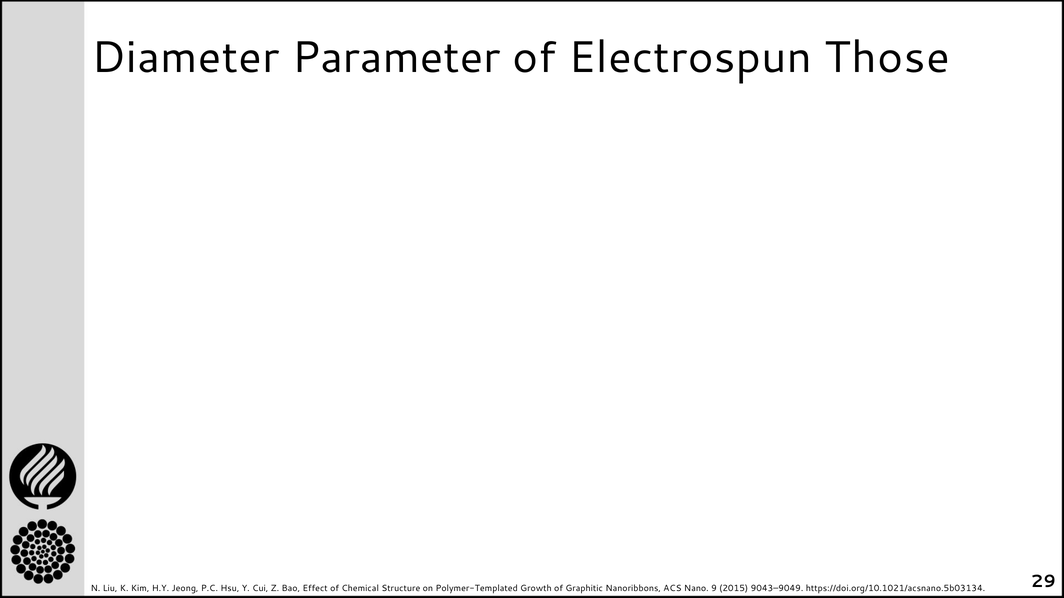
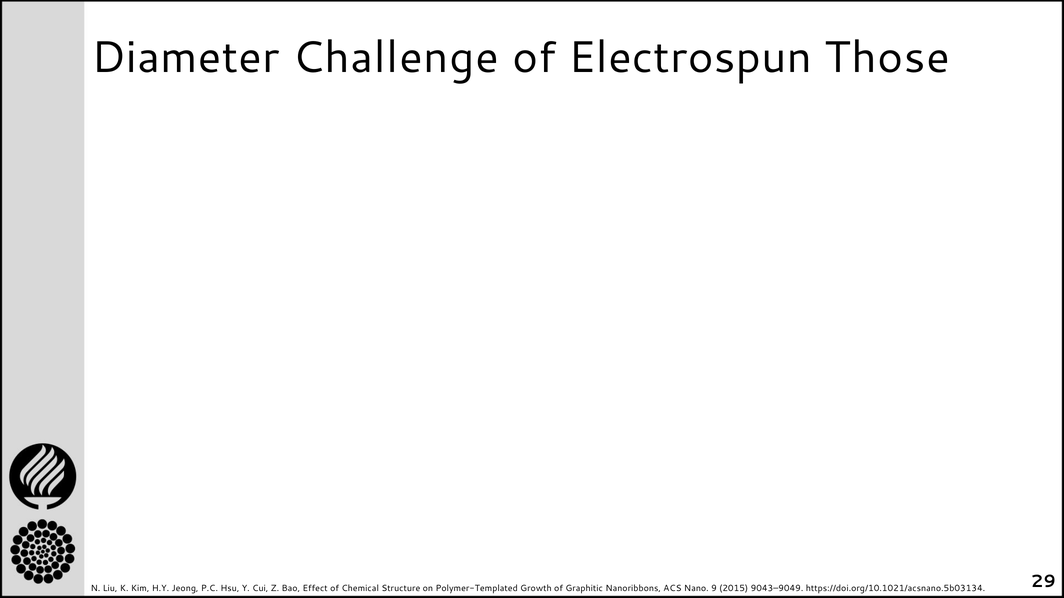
Parameter: Parameter -> Challenge (396, 58)
